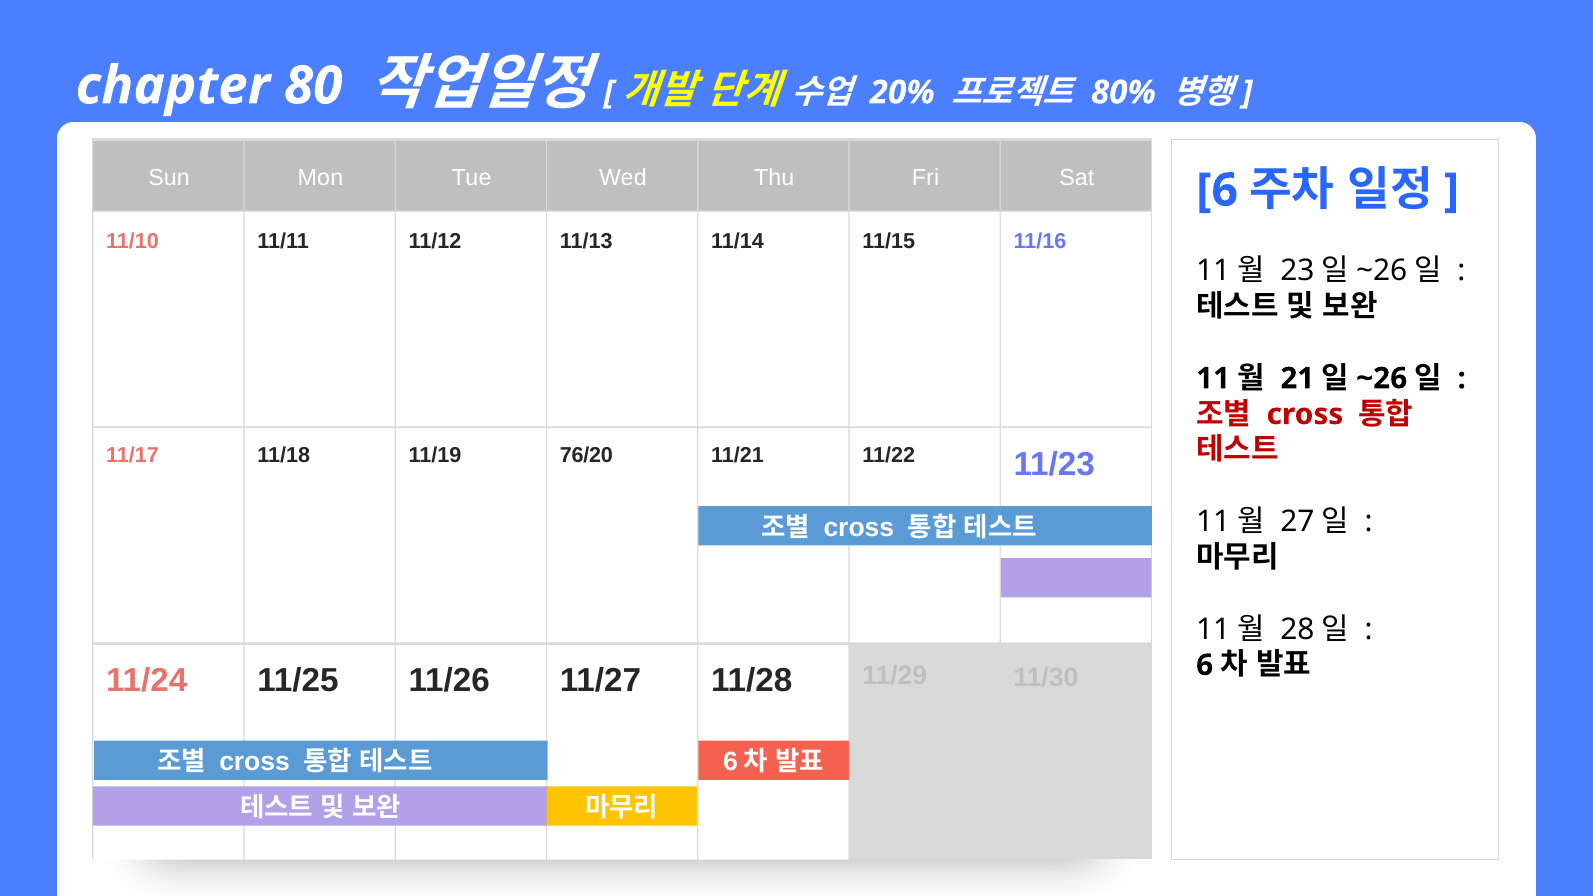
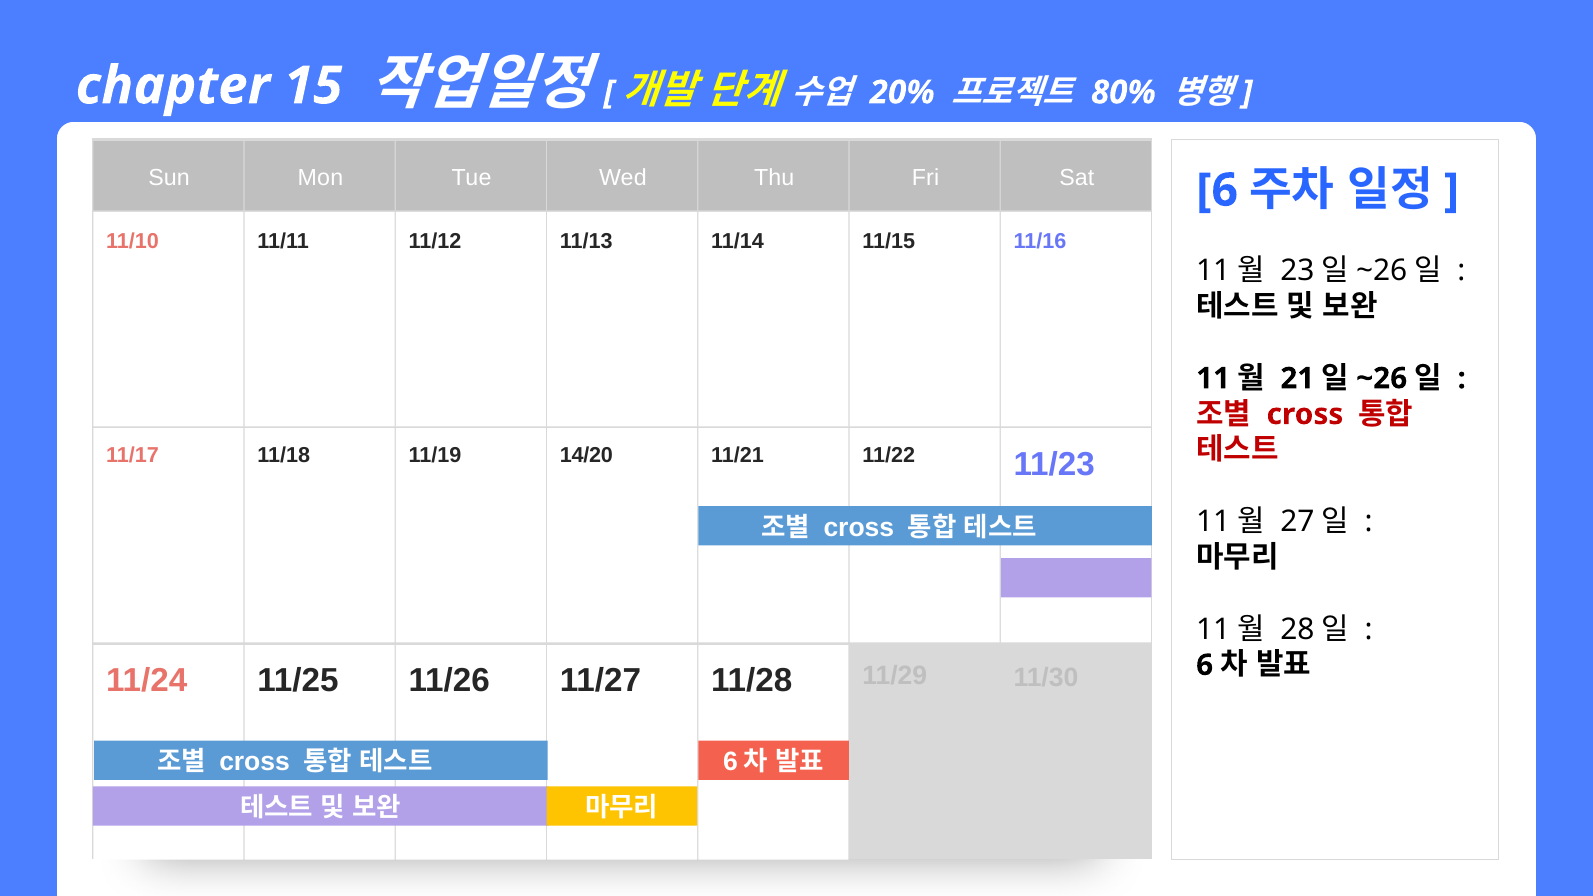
80: 80 -> 15 (313, 86)
76/20: 76/20 -> 14/20 (586, 456)
